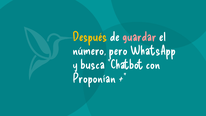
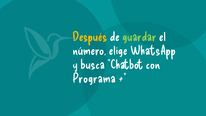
guardar colour: pink -> light green (139, 37)
pero: pero -> elige (118, 51)
Proponían: Proponían -> Programa (94, 78)
